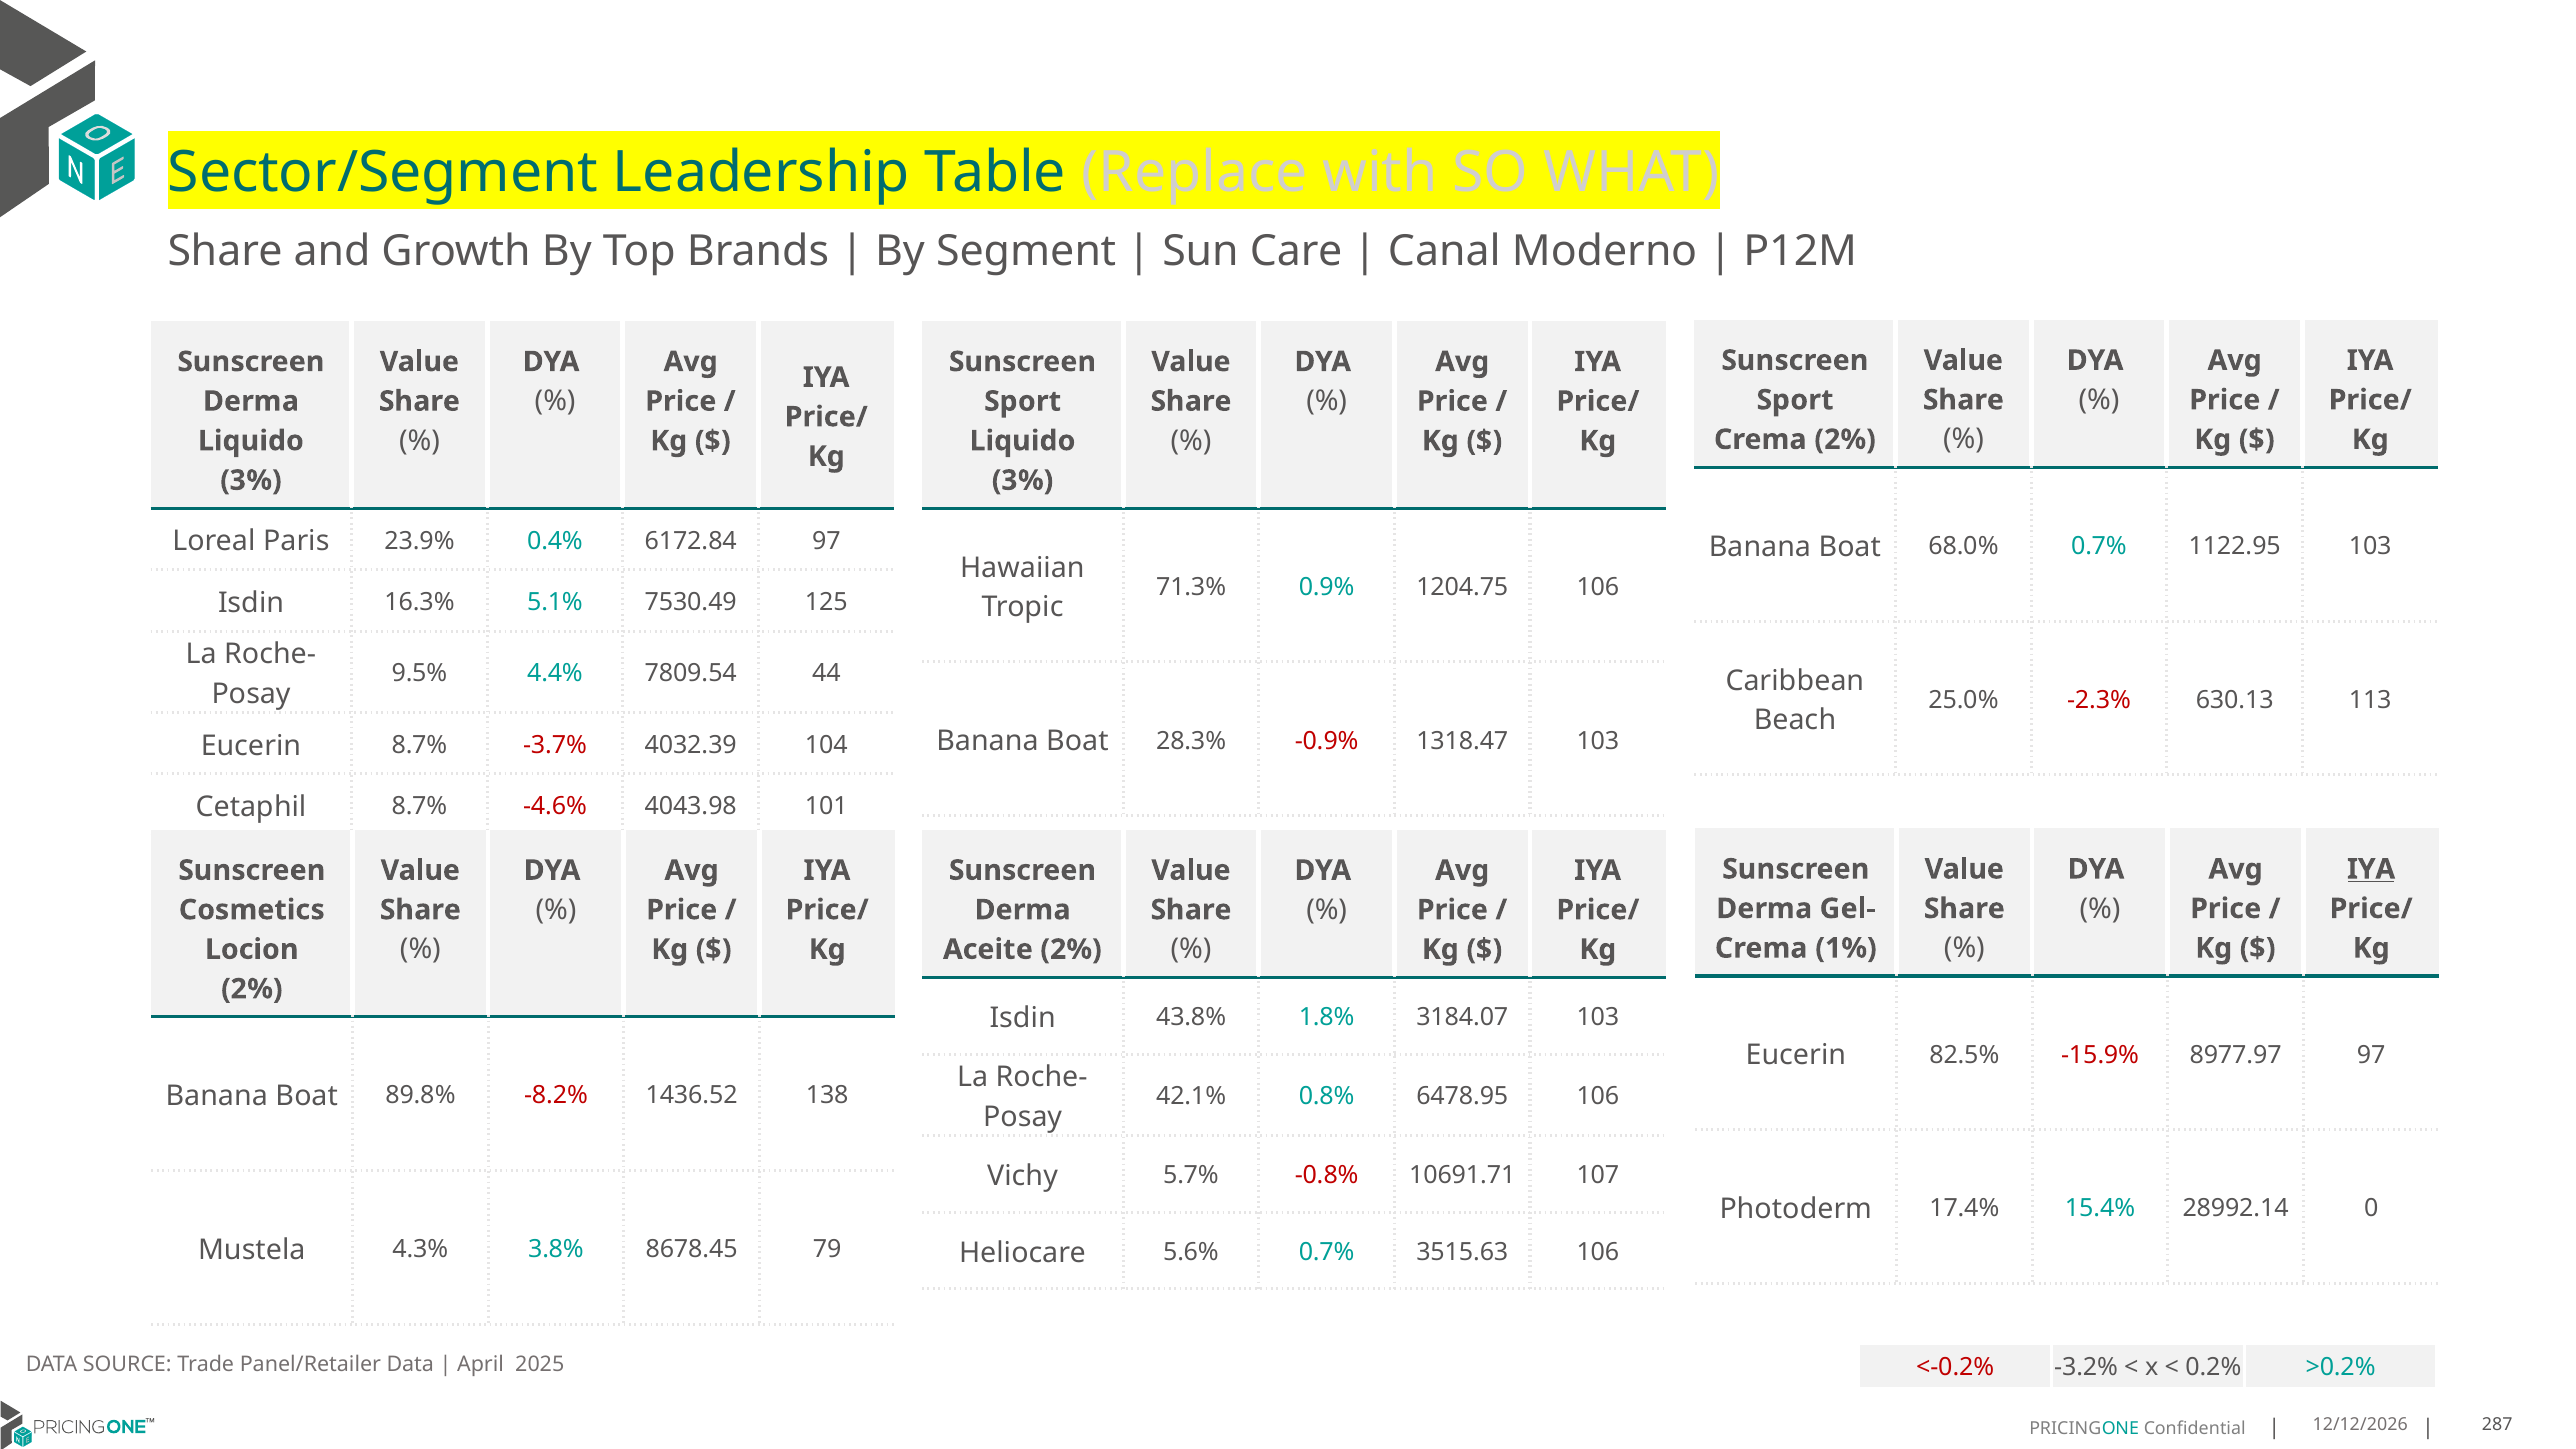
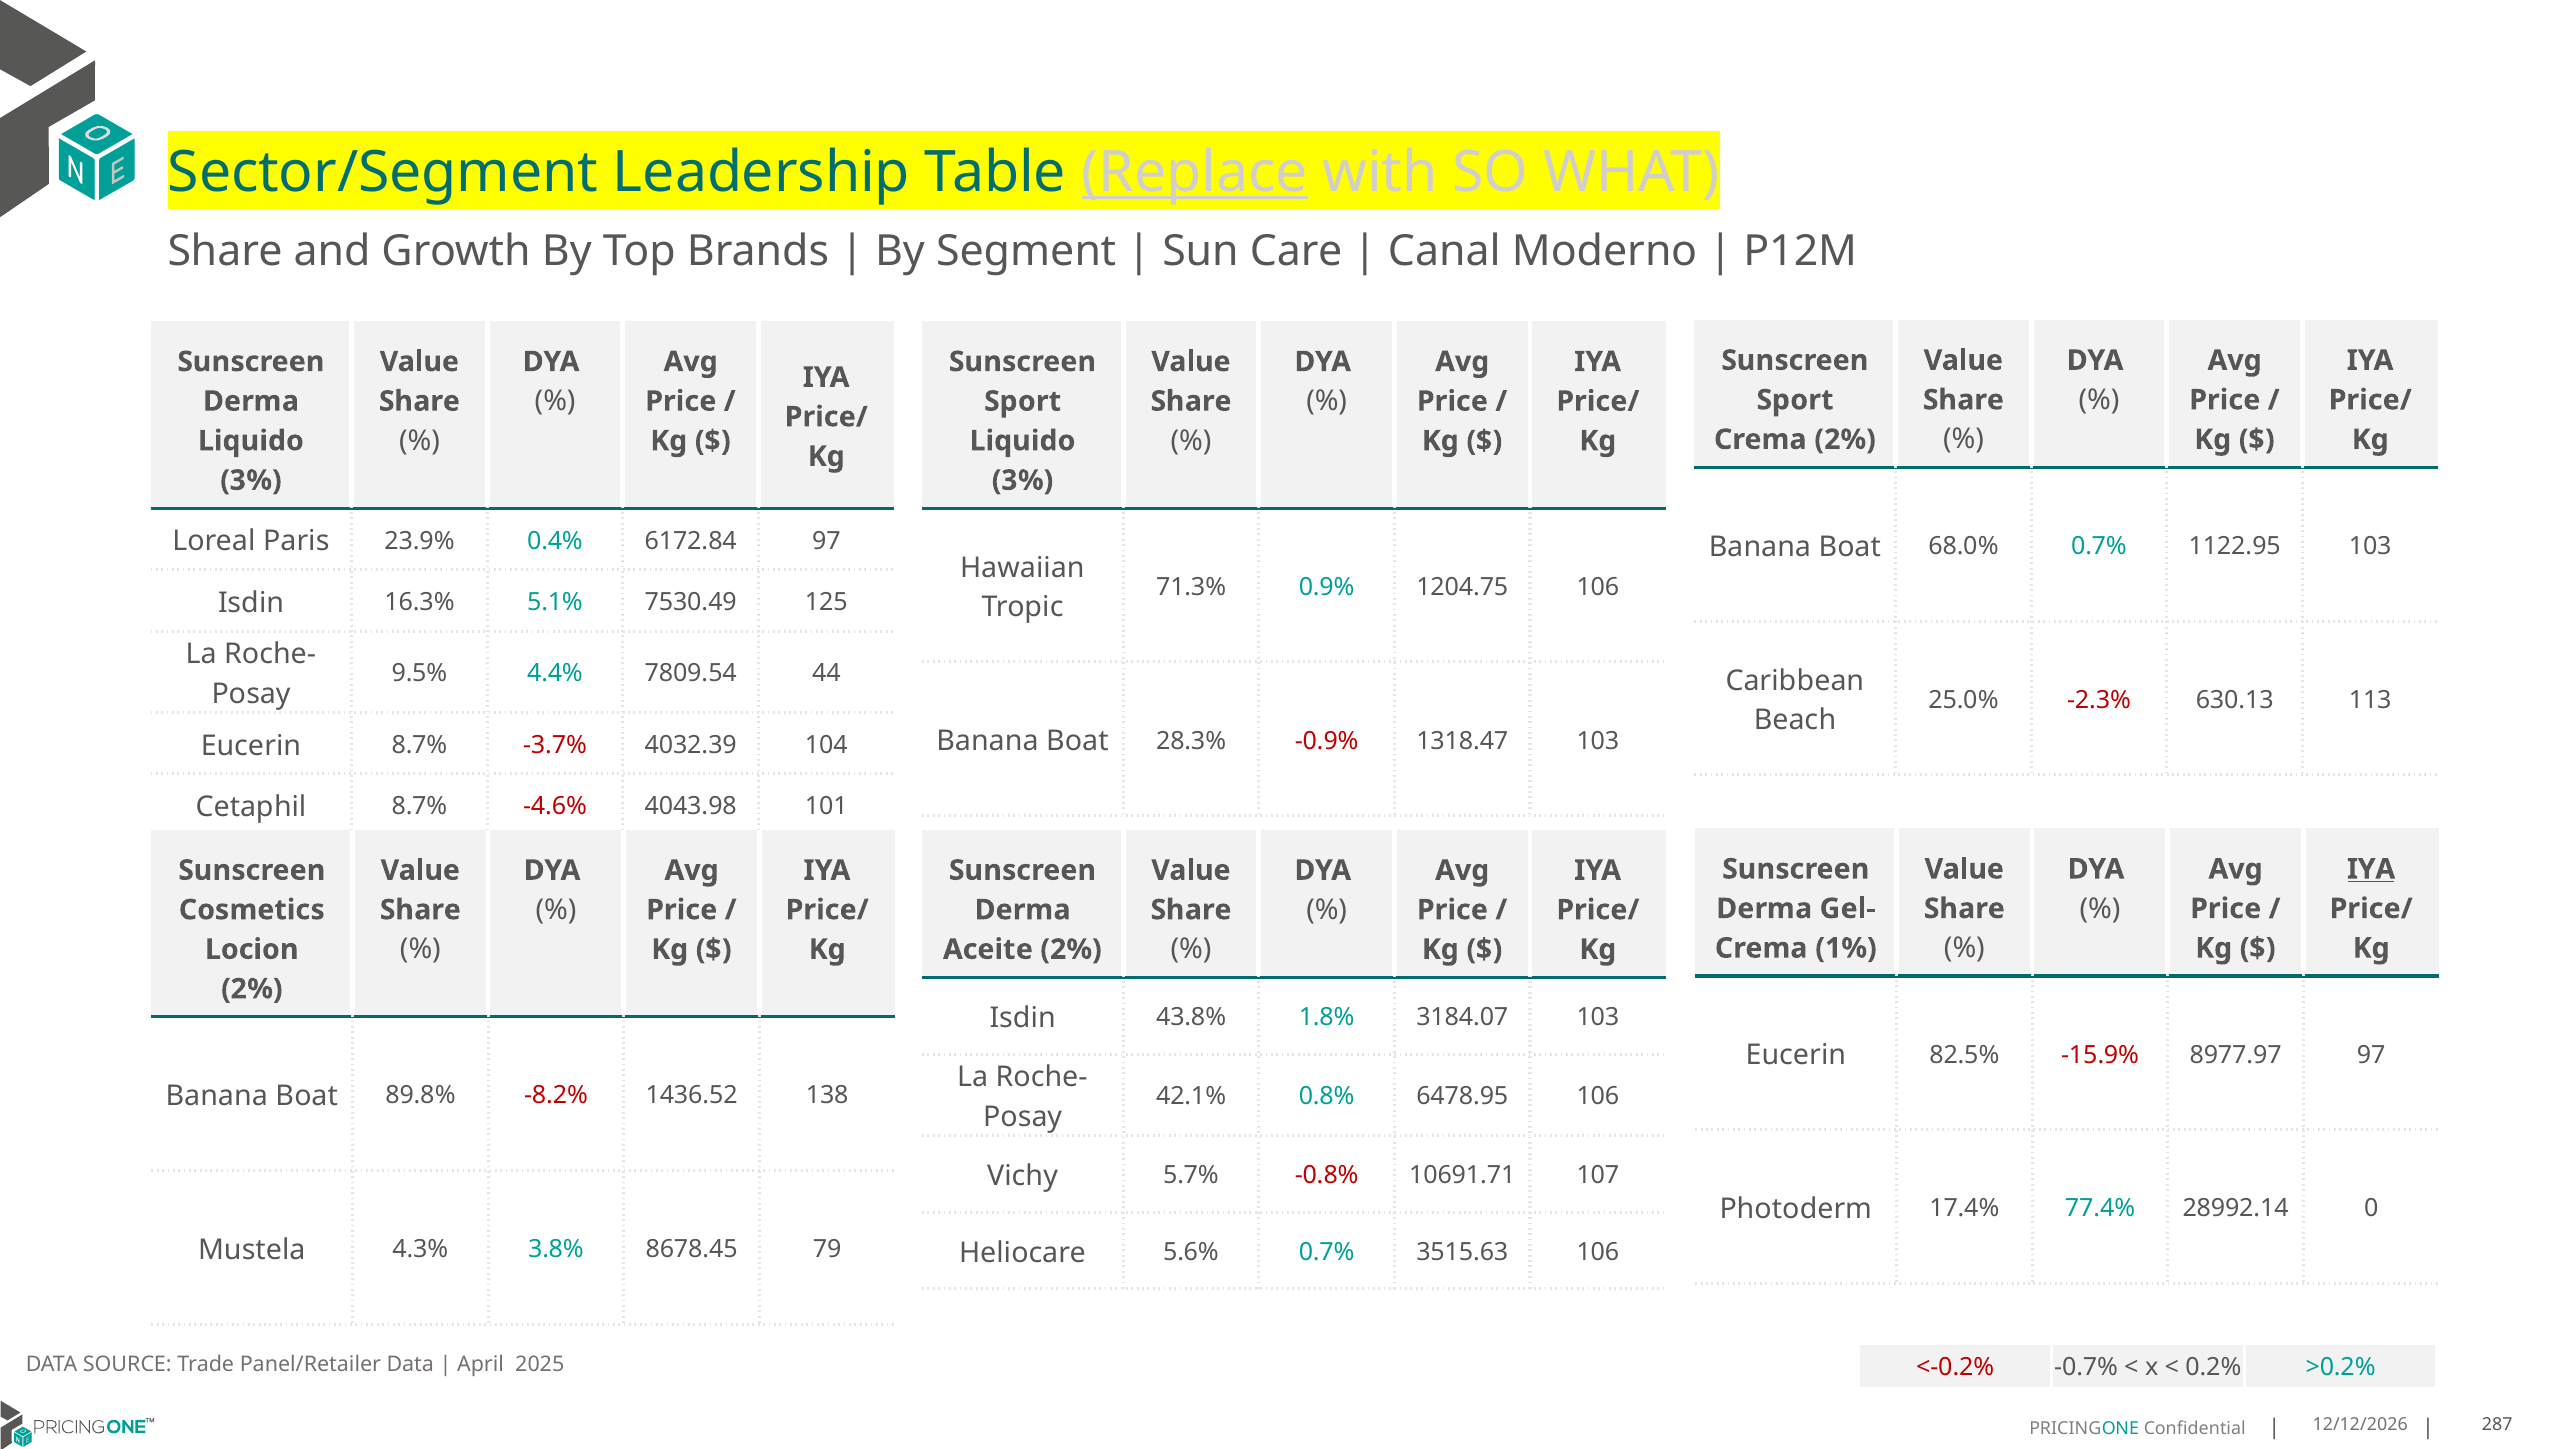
Replace underline: none -> present (1195, 173)
15.4%: 15.4% -> 77.4% (2100, 1209)
-3.2%: -3.2% -> -0.7% (2086, 1367)
